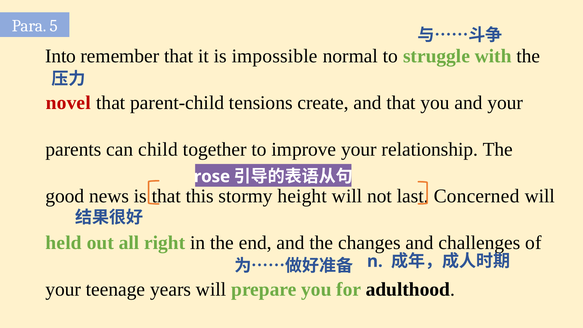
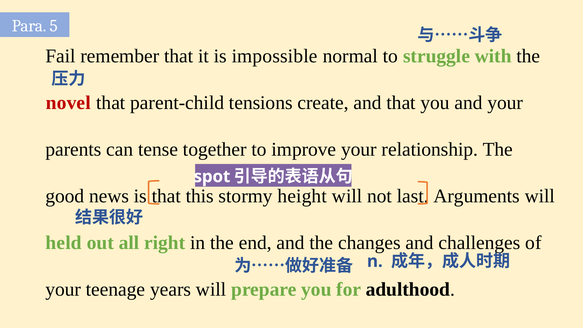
Into: Into -> Fail (60, 56)
child: child -> tense (158, 149)
rose: rose -> spot (212, 177)
Concerned: Concerned -> Arguments (477, 196)
